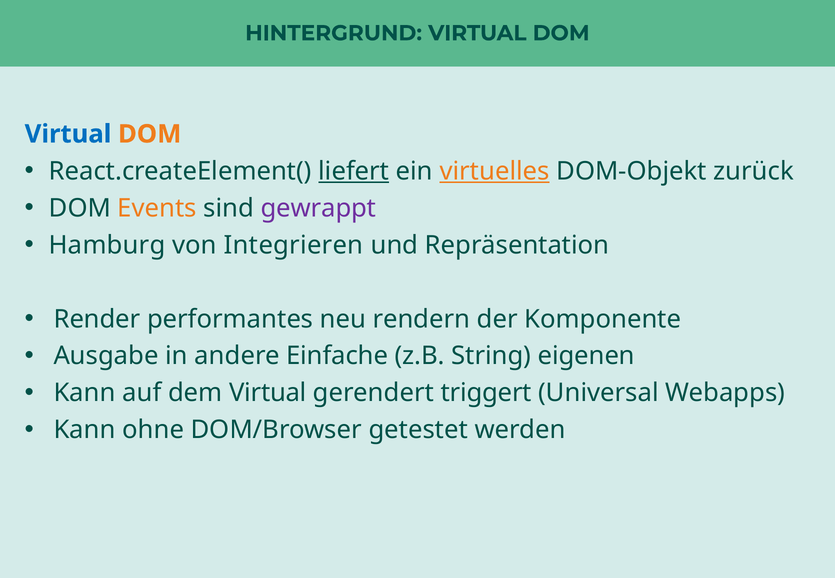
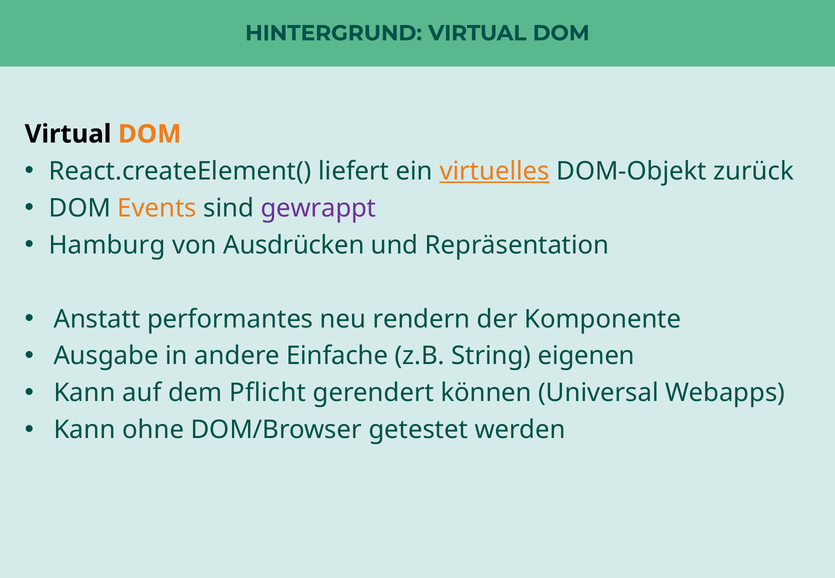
Virtual colour: blue -> black (68, 134)
liefert underline: present -> none (354, 171)
Integrieren: Integrieren -> Ausdrücken (294, 245)
Render: Render -> Anstatt (97, 319)
dem Virtual: Virtual -> Pflicht (268, 393)
triggert: triggert -> können (486, 393)
